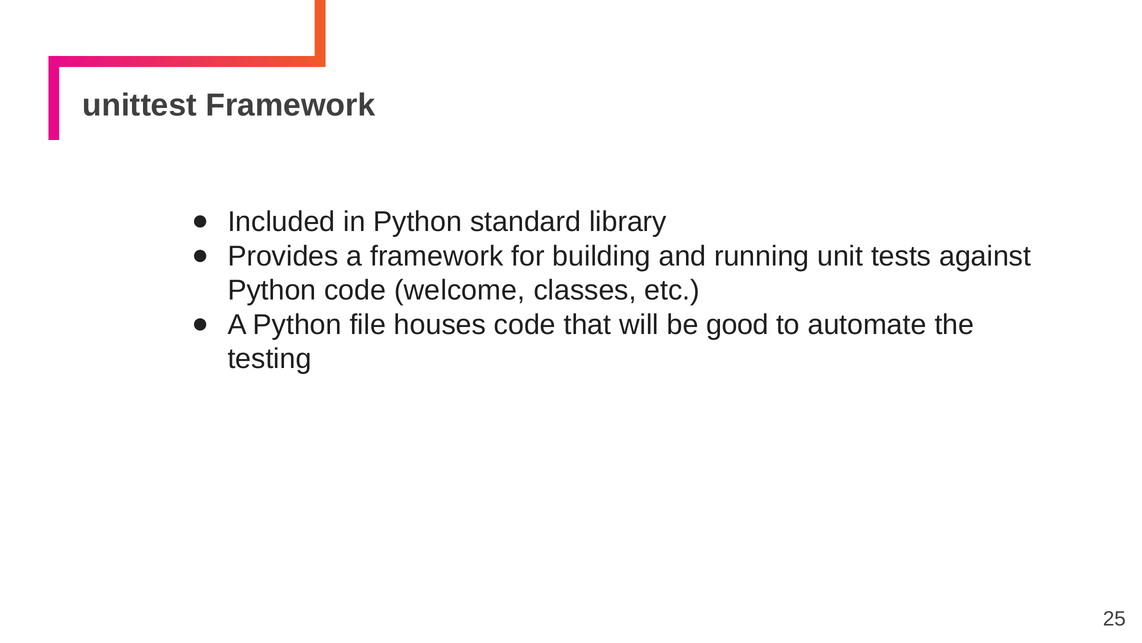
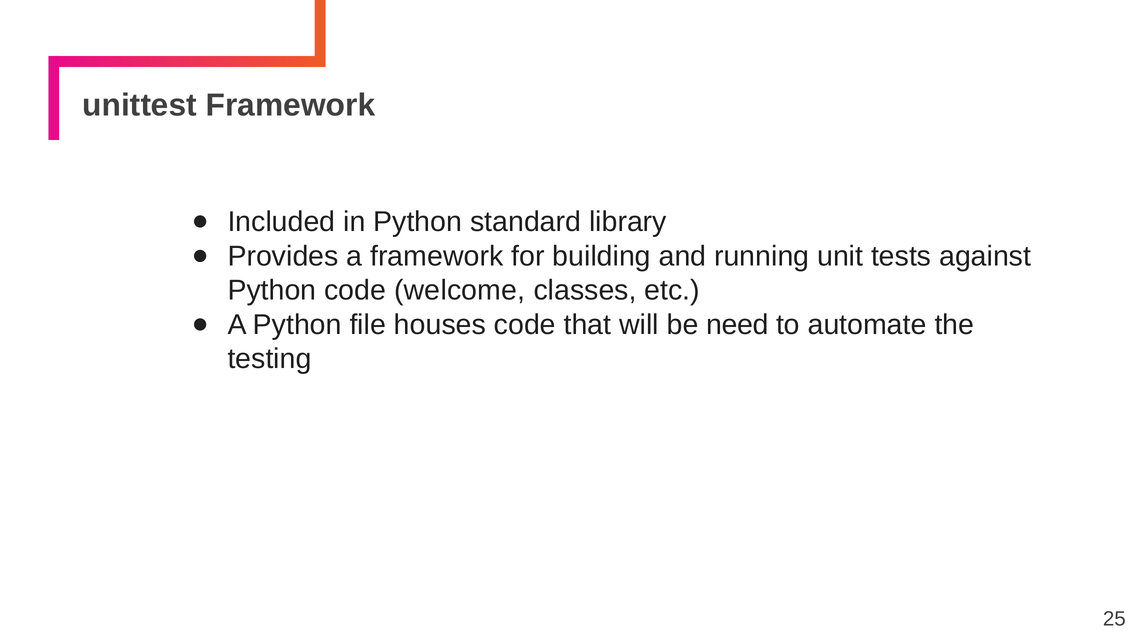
good: good -> need (737, 324)
